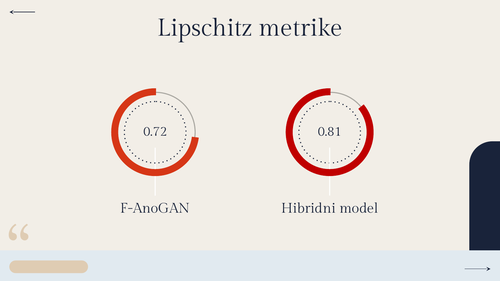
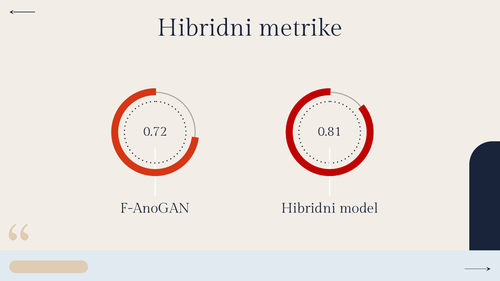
Lipschitz: Lipschitz -> Hibridni (205, 28)
